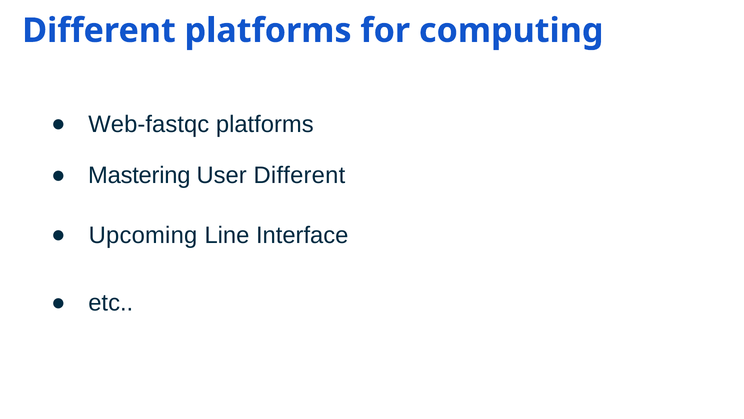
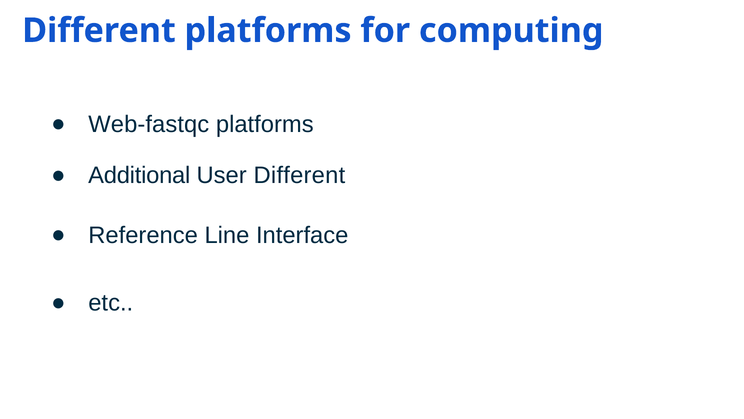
Mastering: Mastering -> Additional (139, 175)
Upcoming: Upcoming -> Reference (143, 235)
